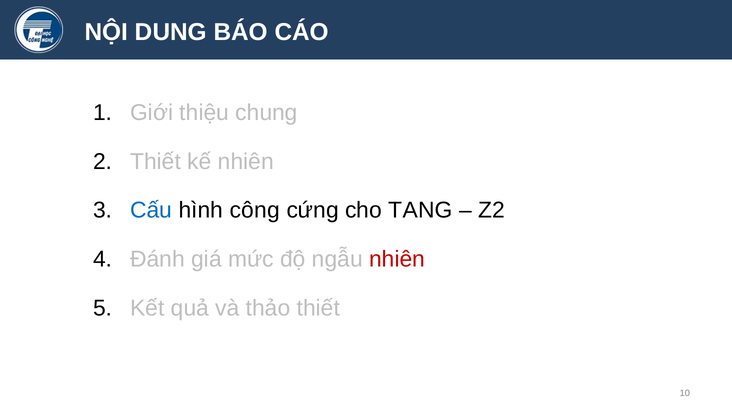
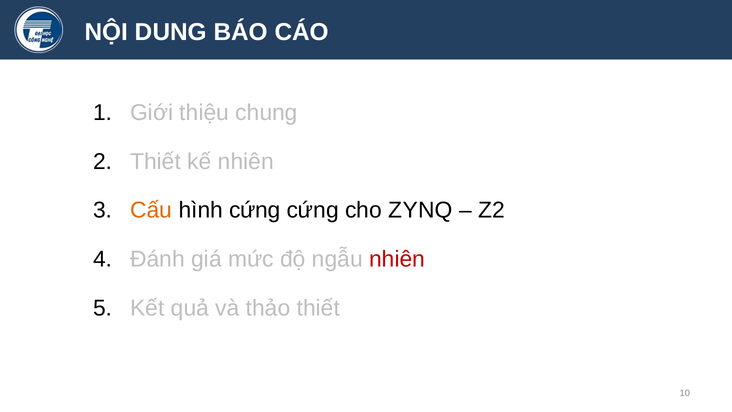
Cấu colour: blue -> orange (151, 210)
hình công: công -> cứng (255, 210)
TANG: TANG -> ZYNQ (421, 210)
